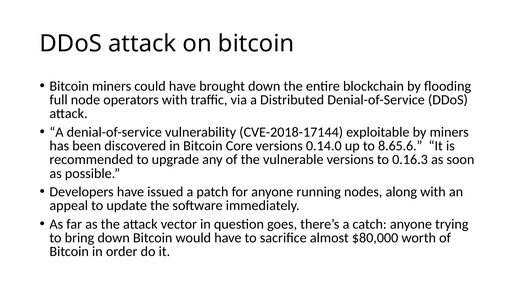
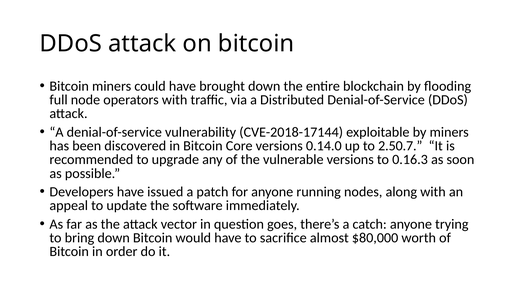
8.65.6: 8.65.6 -> 2.50.7 (400, 146)
